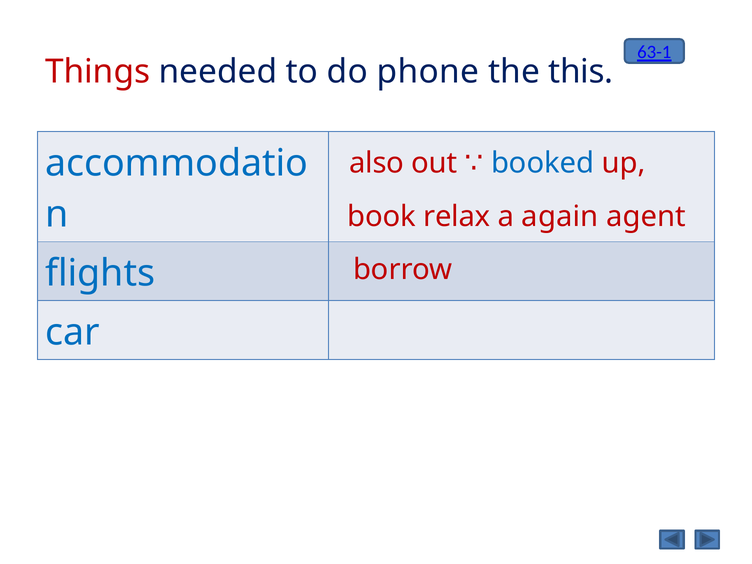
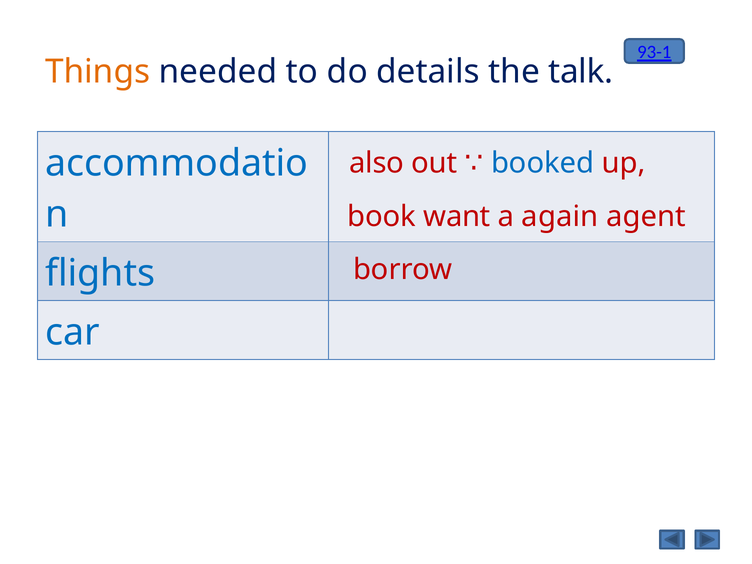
63-1: 63-1 -> 93-1 (654, 52)
Things colour: red -> orange (98, 72)
phone: phone -> details (428, 72)
this: this -> talk (581, 72)
relax: relax -> want (457, 216)
